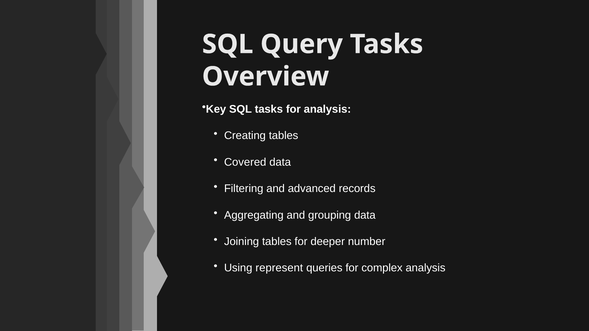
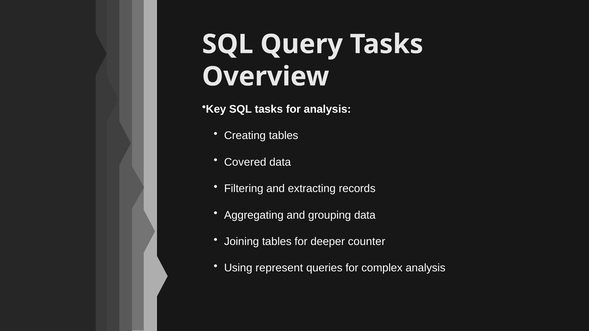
advanced: advanced -> extracting (312, 189)
number: number -> counter (367, 242)
